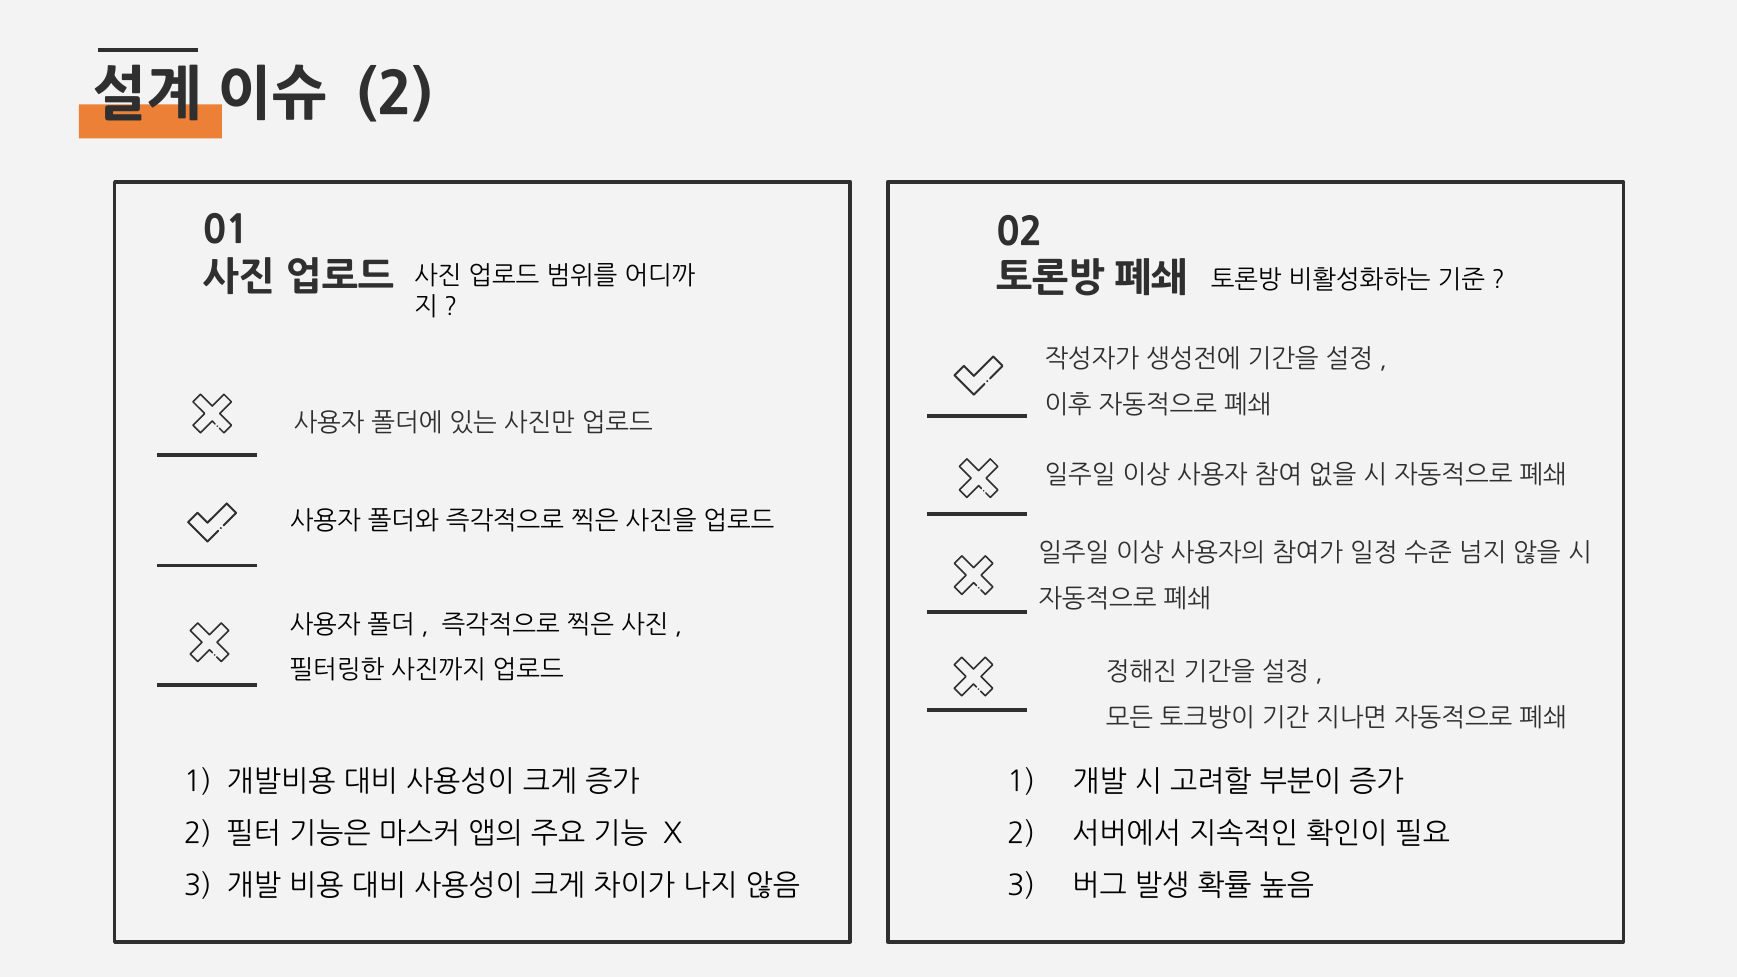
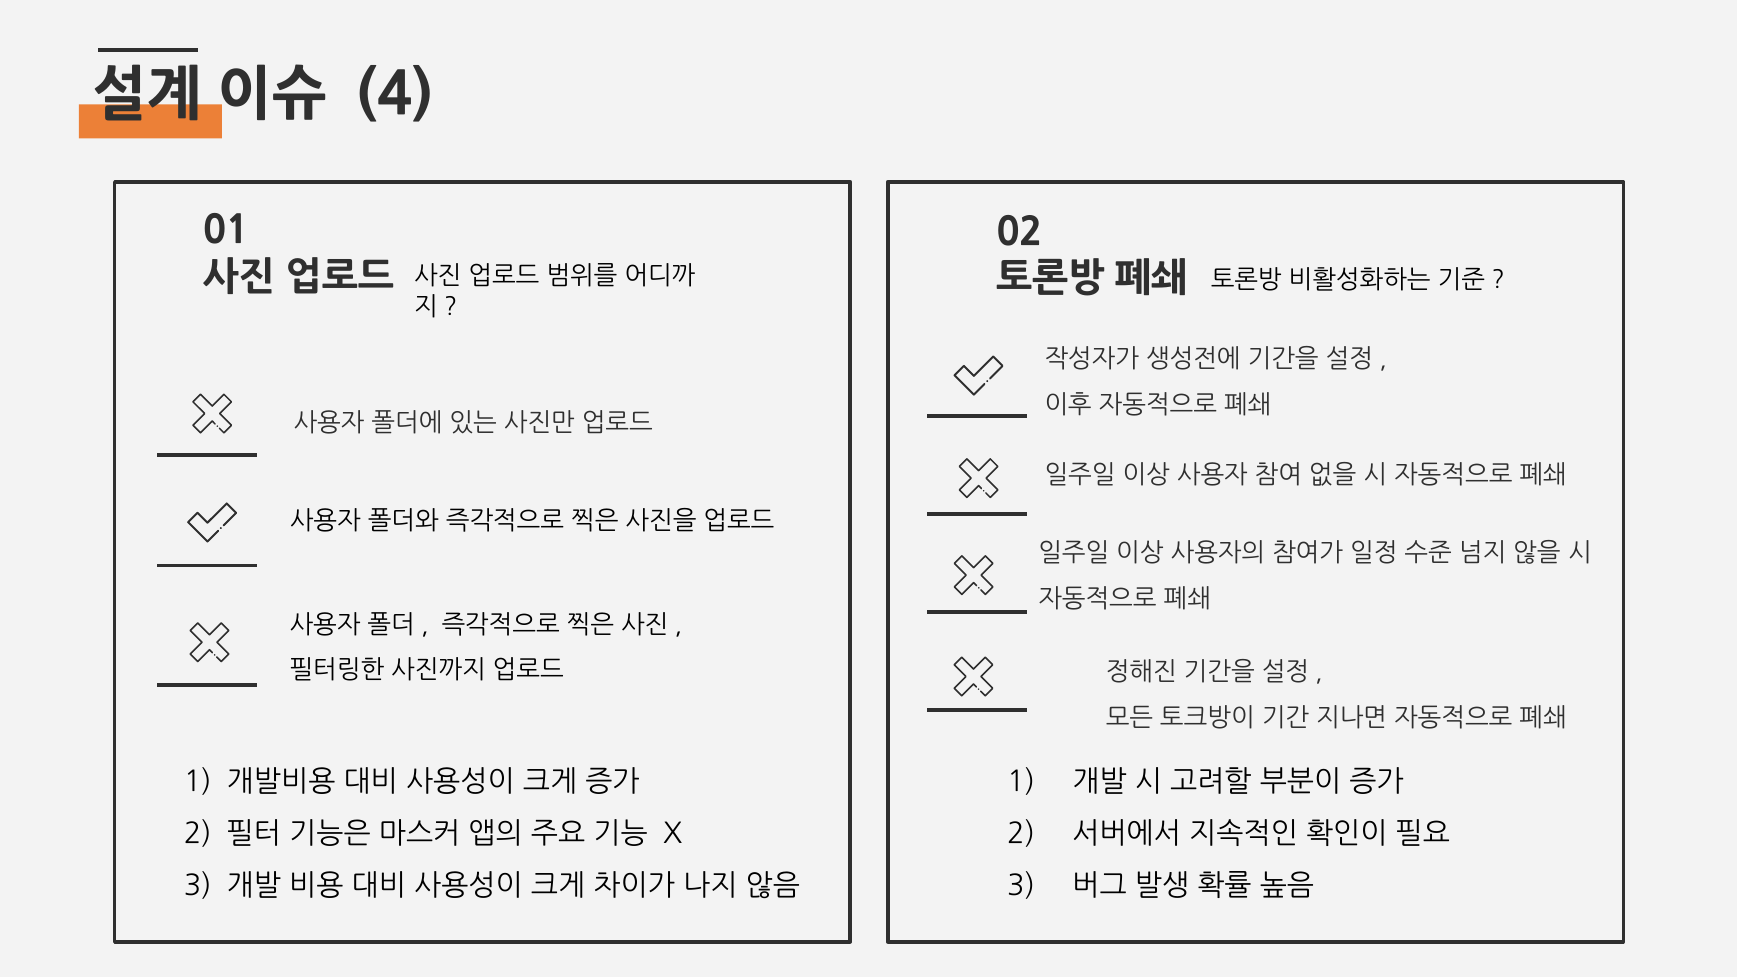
2: 2 -> 4 (395, 95)
